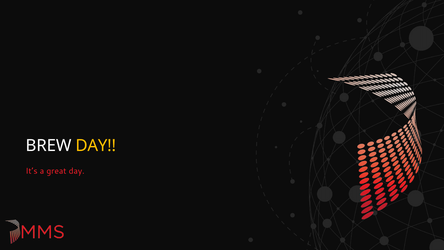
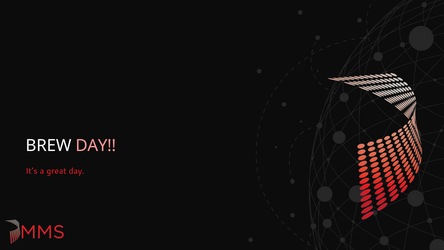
DAY colour: yellow -> pink (96, 146)
